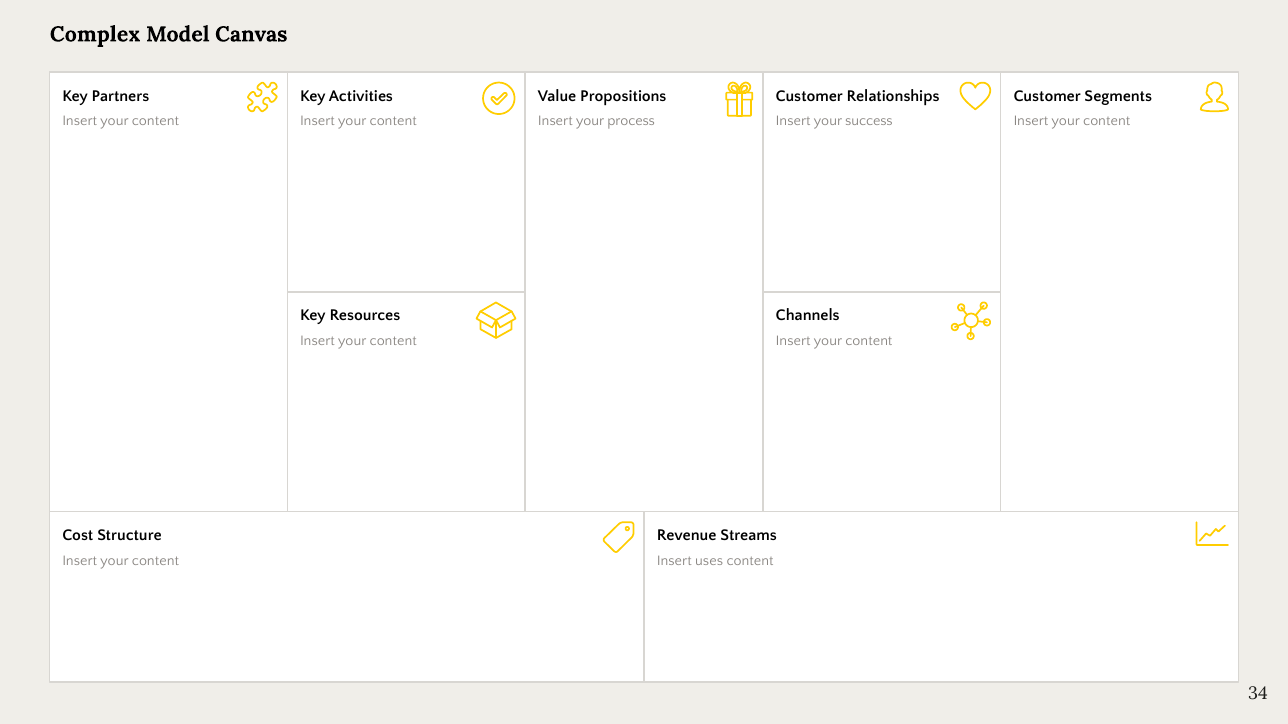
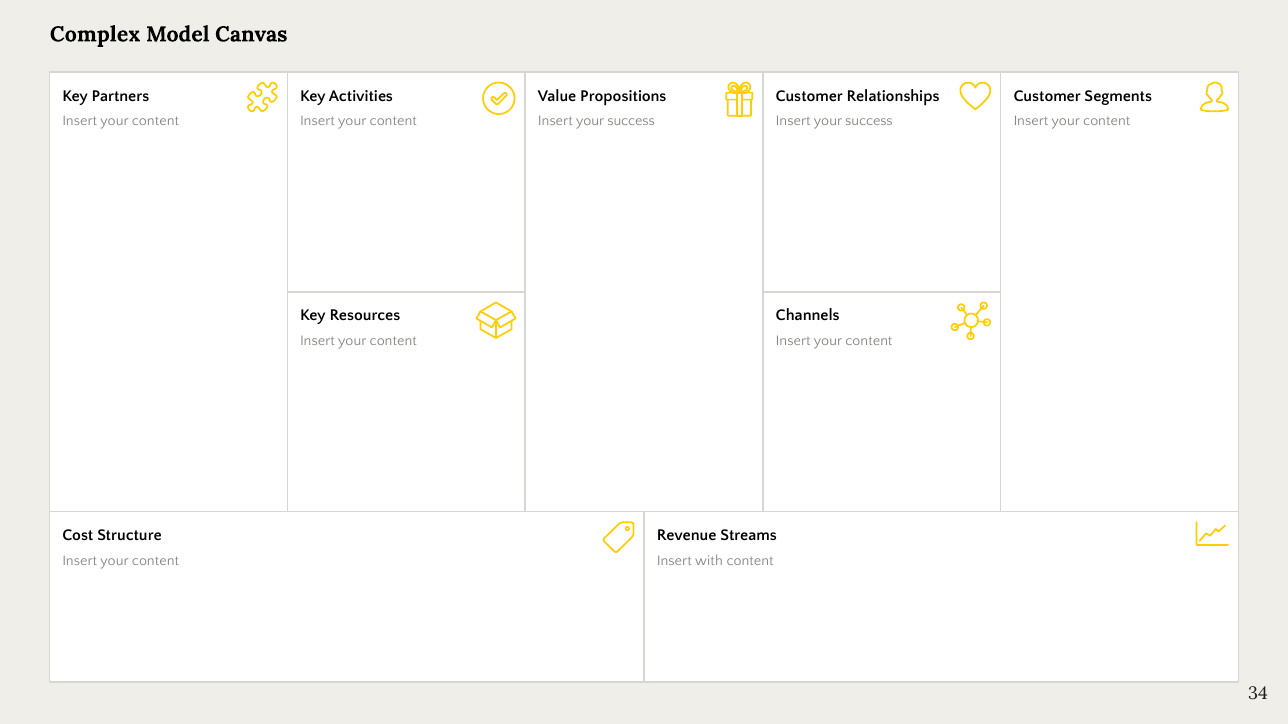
process: process -> success (631, 121)
uses: uses -> with (709, 561)
